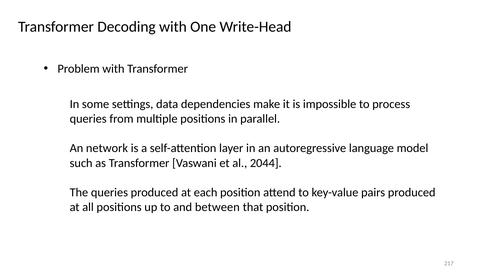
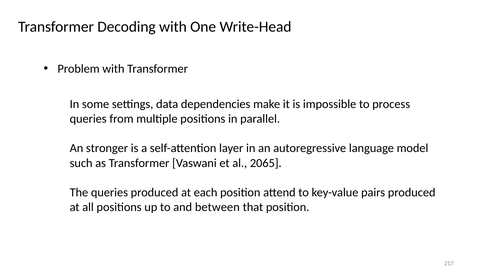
network: network -> stronger (107, 148)
2044: 2044 -> 2065 (266, 163)
